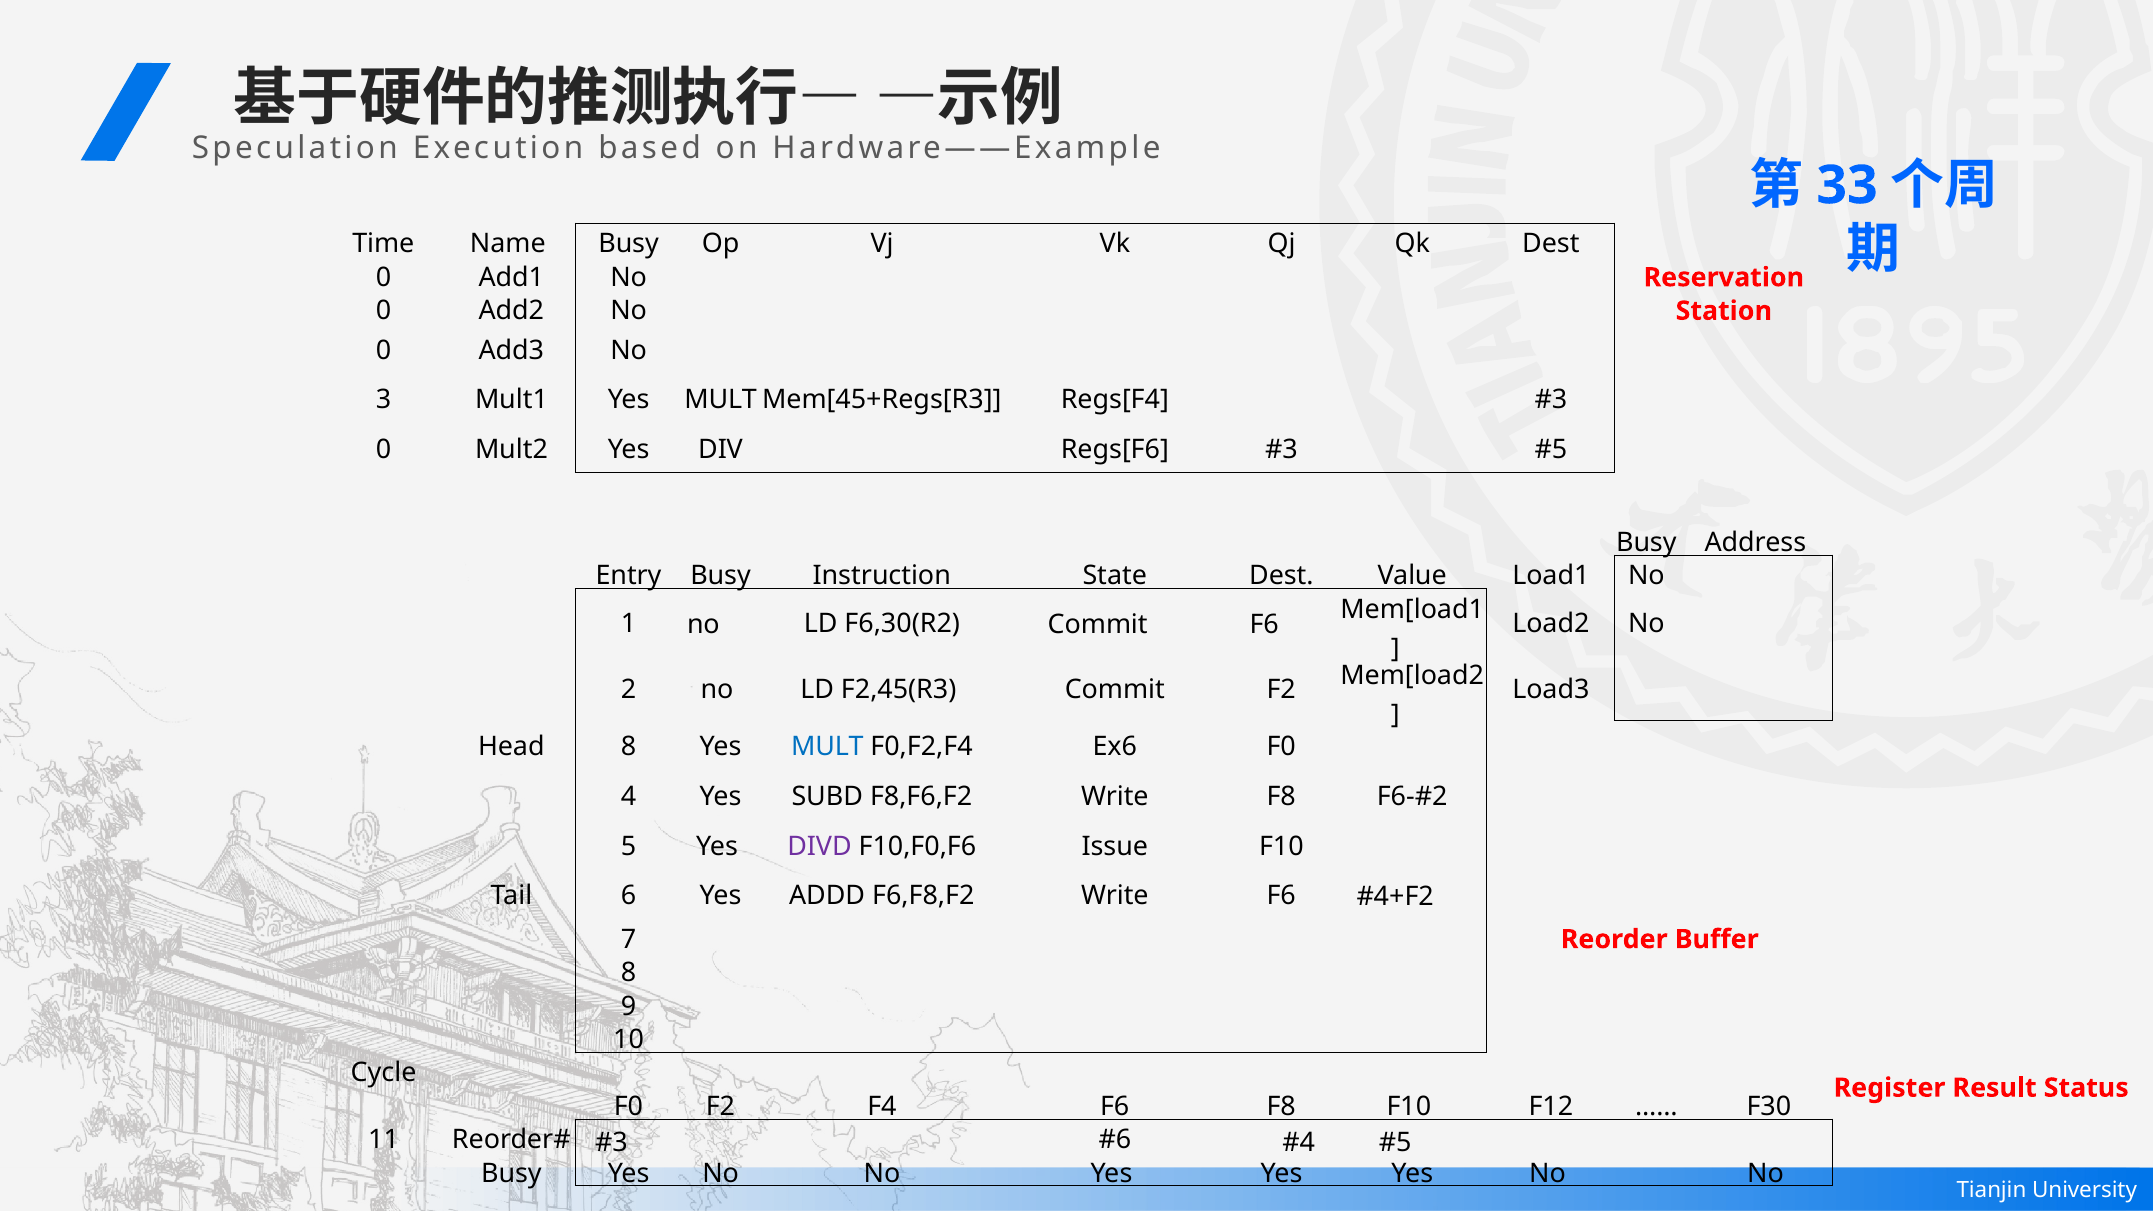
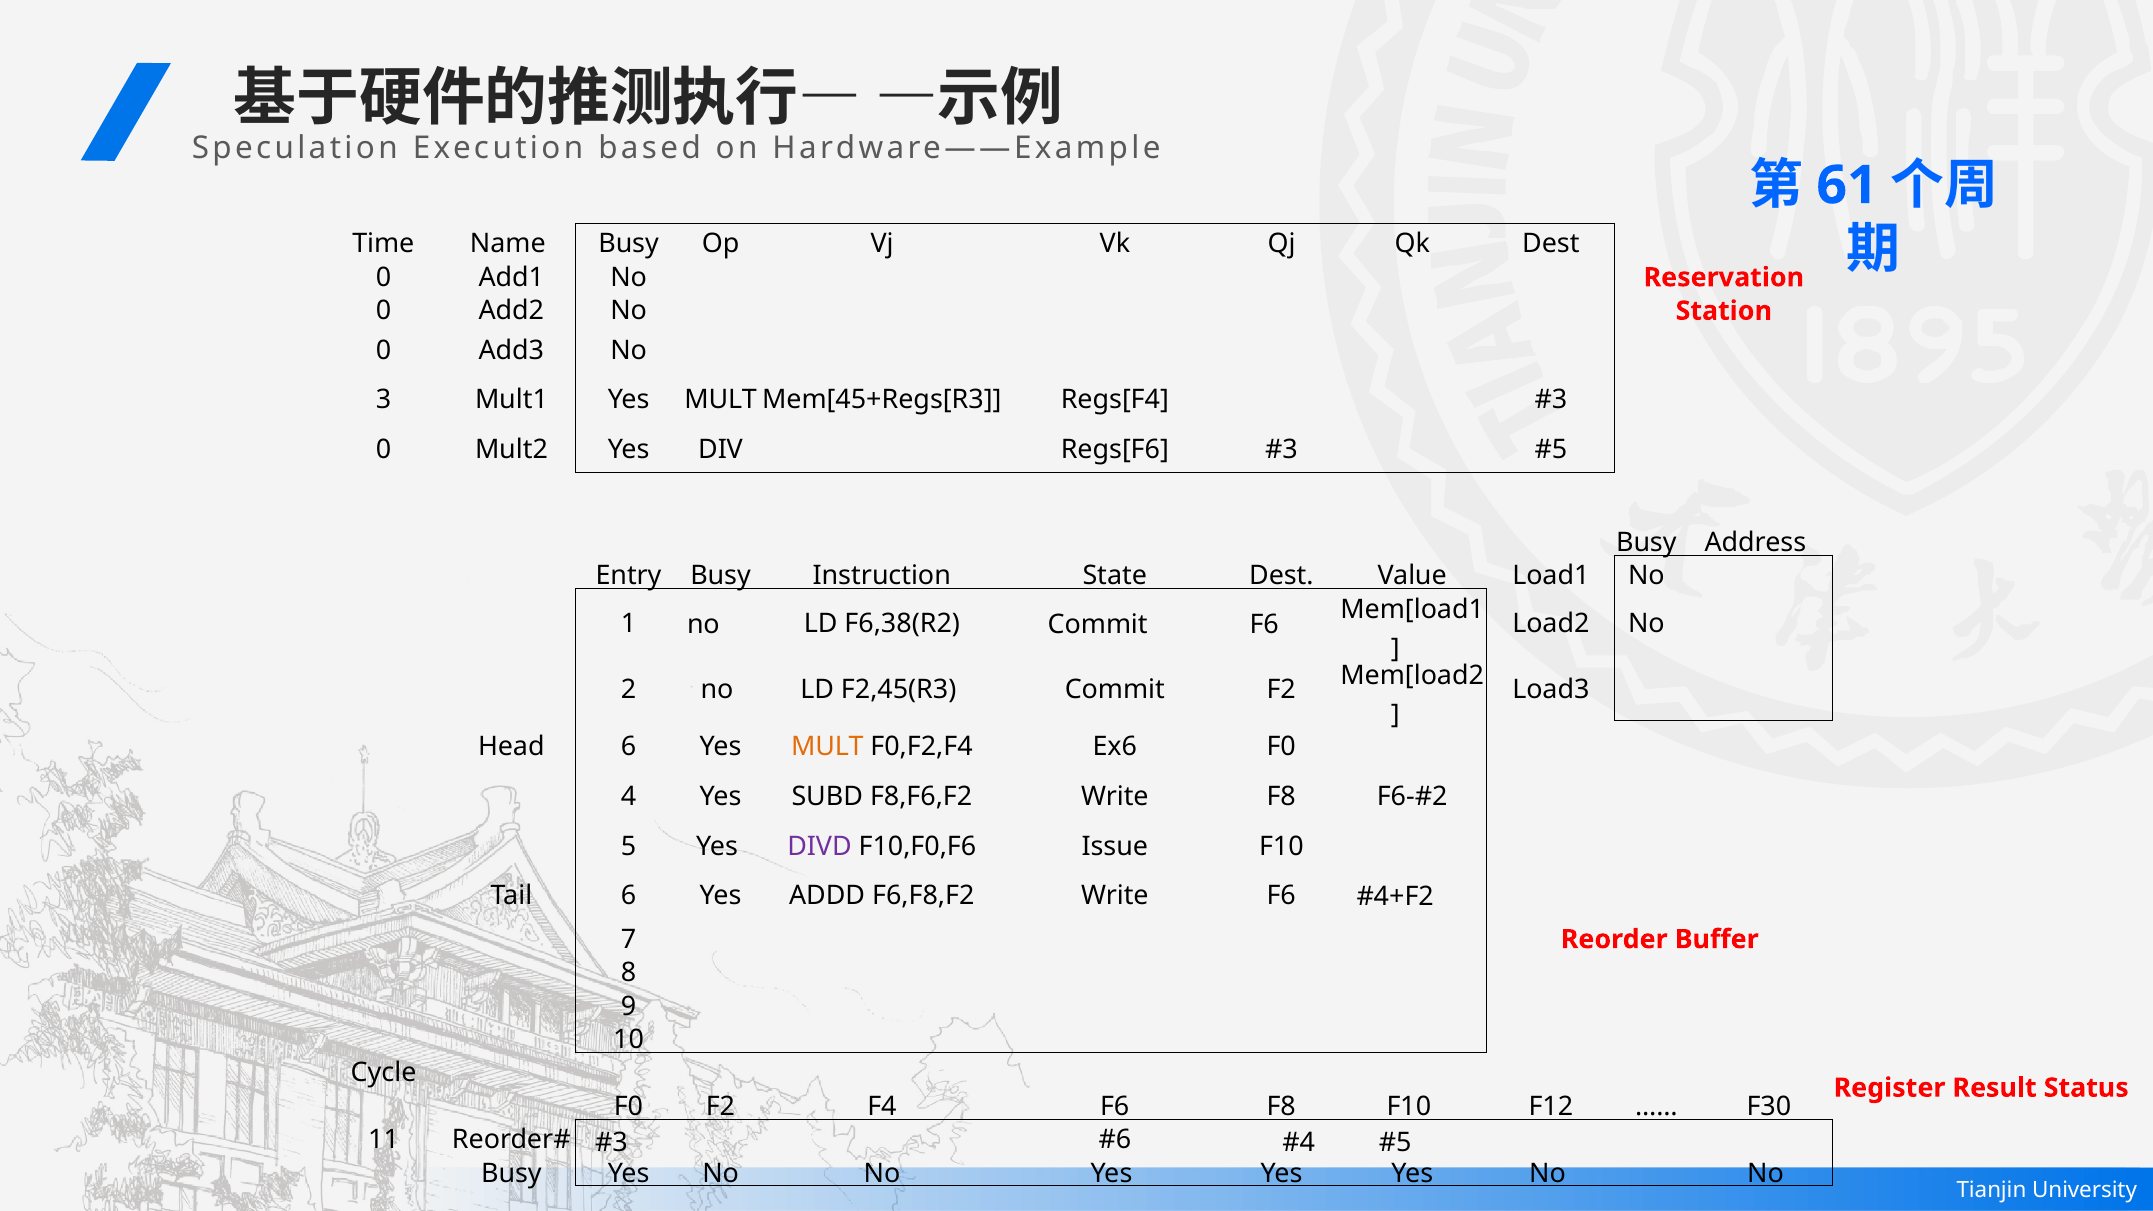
33: 33 -> 61 (1847, 185)
F6,30(R2: F6,30(R2 -> F6,38(R2 (902, 624)
Head 8: 8 -> 6 (629, 747)
MULT colour: blue -> orange (827, 747)
